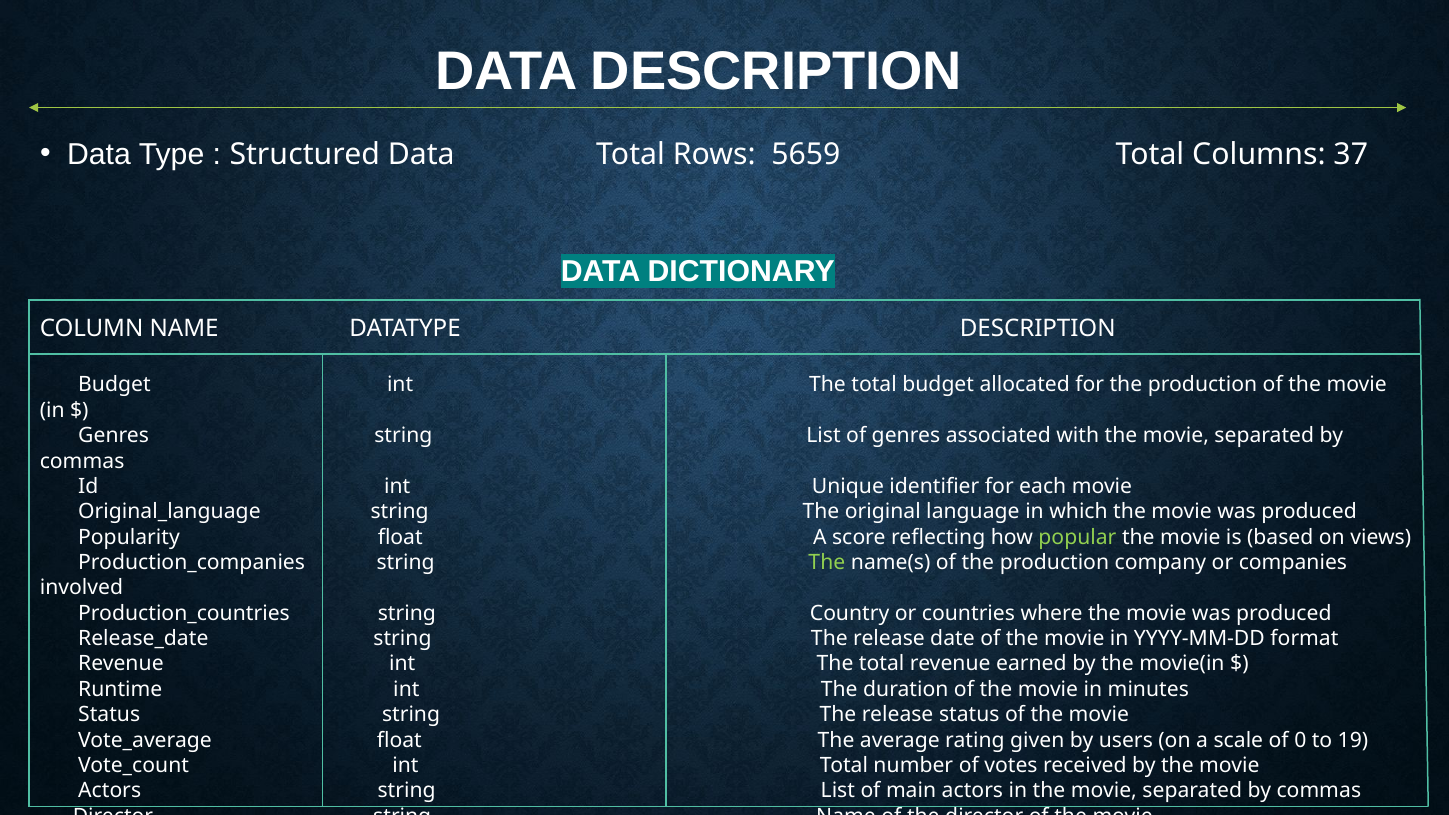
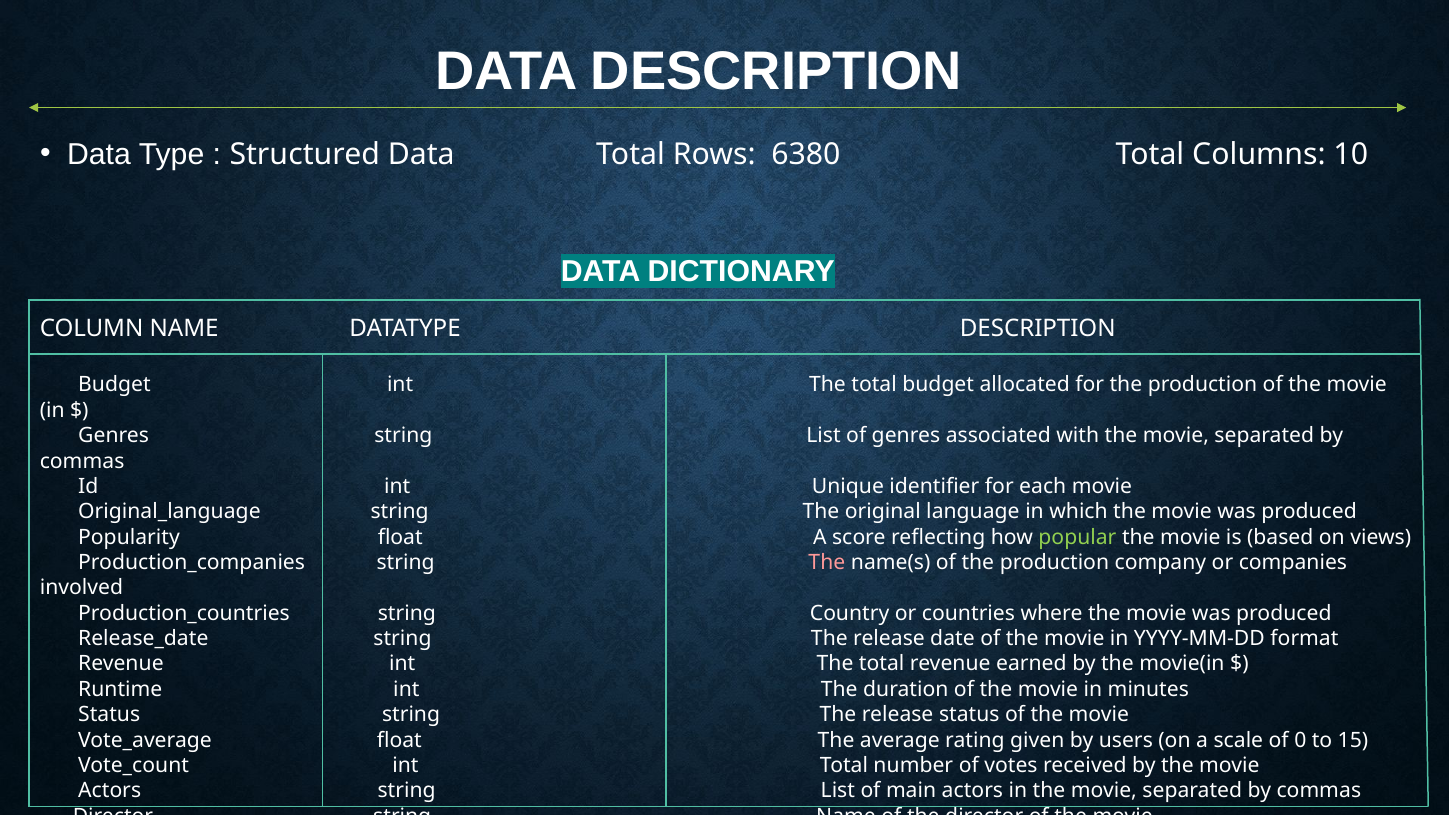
5659: 5659 -> 6380 (806, 154)
37: 37 -> 10 (1351, 154)
The colour: light green -> pink (827, 563)
19: 19 -> 15 (1353, 740)
